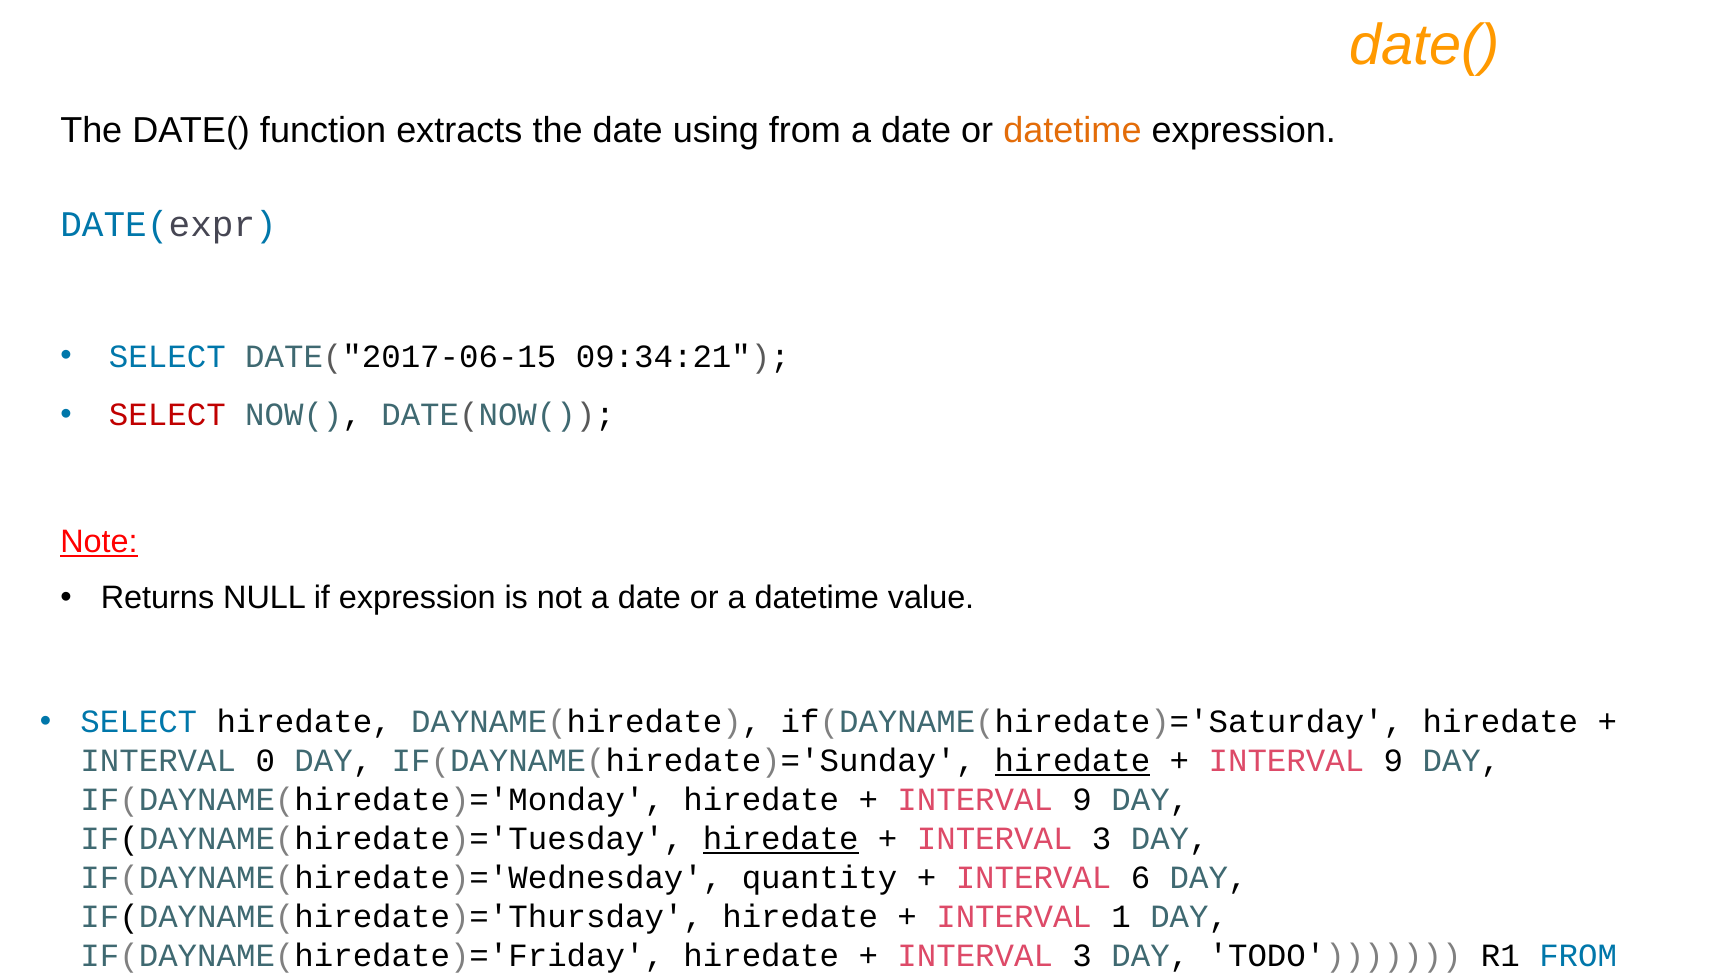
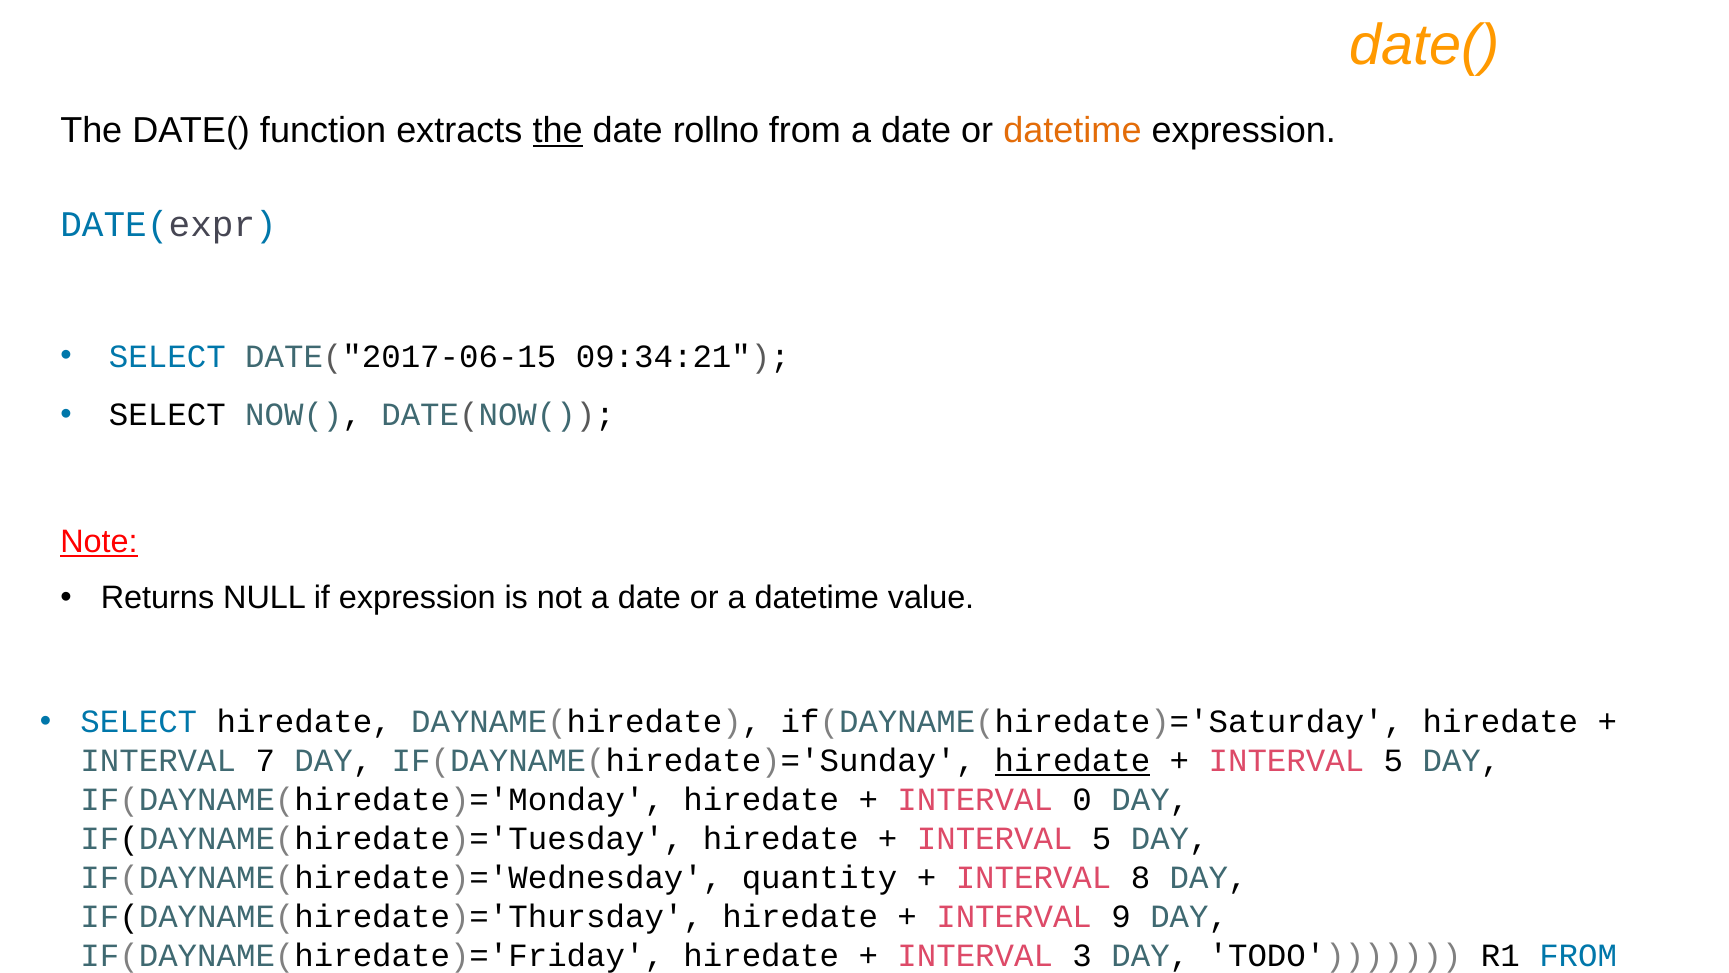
the underline: none -> present (558, 130)
using: using -> rollno (716, 130)
SELECT colour: red -> black (167, 415)
0: 0 -> 7 (265, 761)
9: 9 -> 5 (1393, 761)
9: 9 -> 0 (1082, 800)
hiredate underline: present -> none (781, 839)
3: 3 -> 5 (1102, 839)
6: 6 -> 8 (1141, 877)
1: 1 -> 9 (1121, 916)
